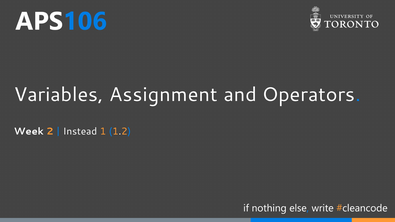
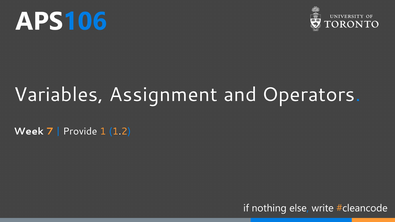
2: 2 -> 7 (50, 131)
Instead: Instead -> Provide (80, 131)
